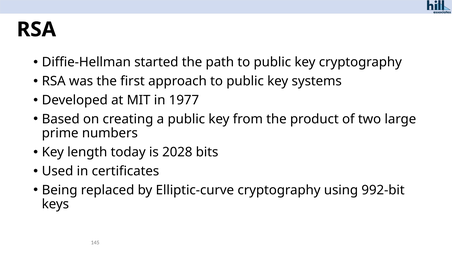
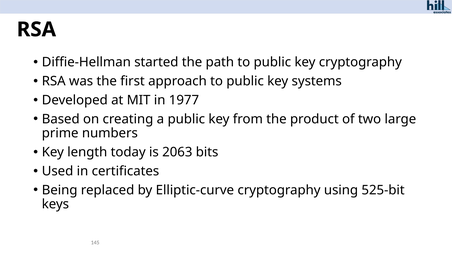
2028: 2028 -> 2063 (177, 152)
992-bit: 992-bit -> 525-bit (383, 190)
